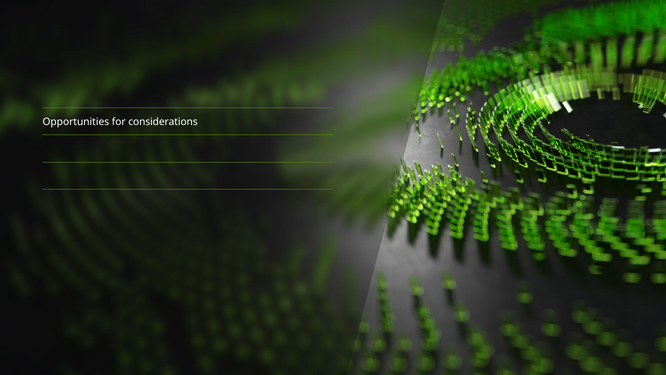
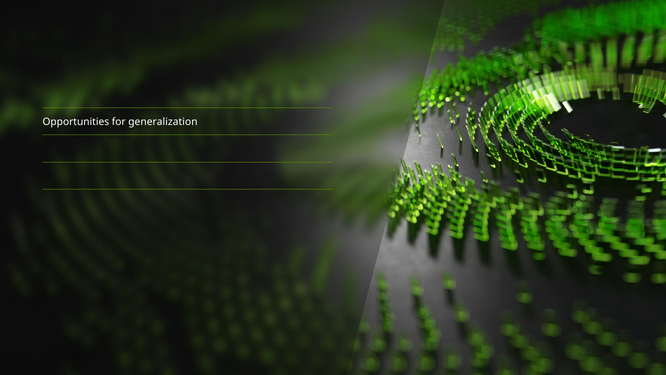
considerations: considerations -> generalization (163, 122)
